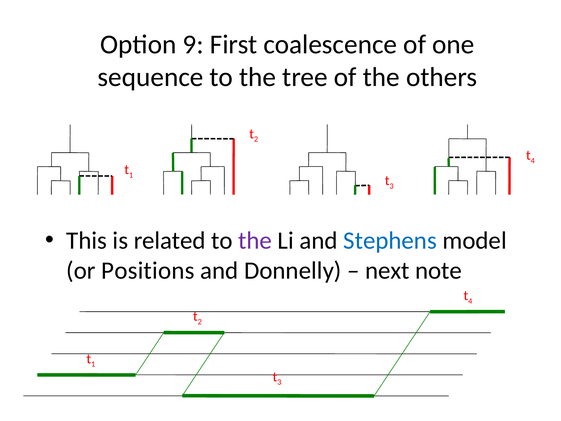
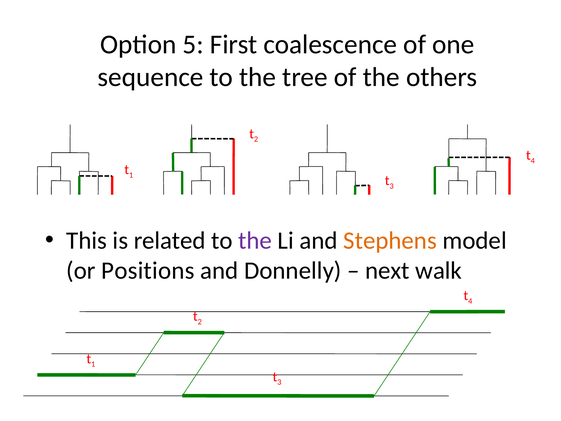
9: 9 -> 5 (193, 44)
Stephens colour: blue -> orange (390, 241)
note: note -> walk (439, 270)
